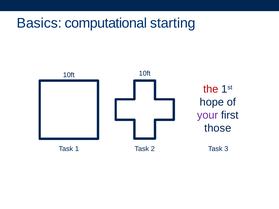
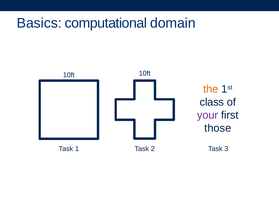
starting: starting -> domain (173, 23)
the colour: red -> orange (211, 89)
hope: hope -> class (212, 102)
